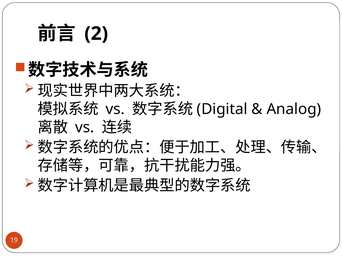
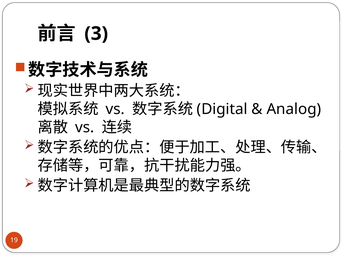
2: 2 -> 3 (96, 34)
